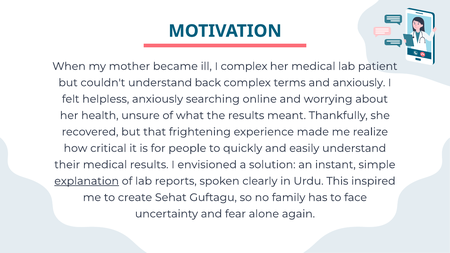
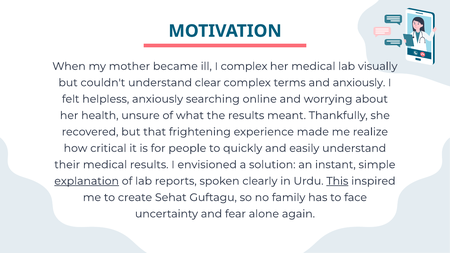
patient: patient -> visually (378, 66)
back: back -> clear (208, 83)
This underline: none -> present (337, 181)
